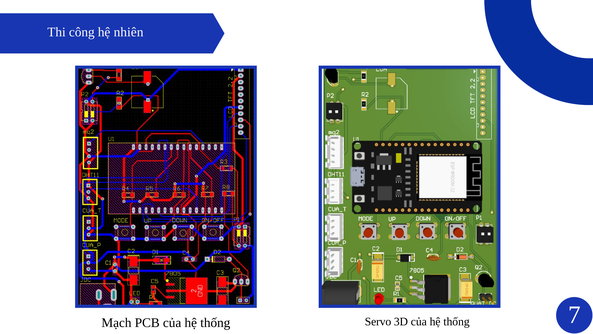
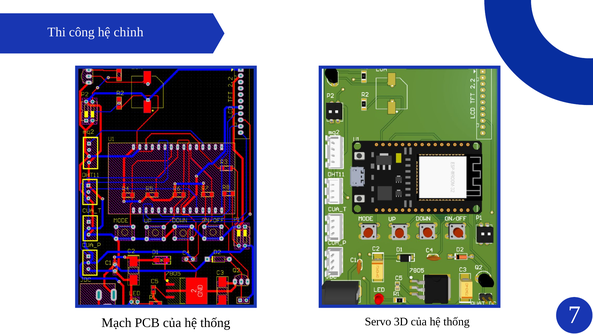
nhiên: nhiên -> chỉnh (129, 32)
